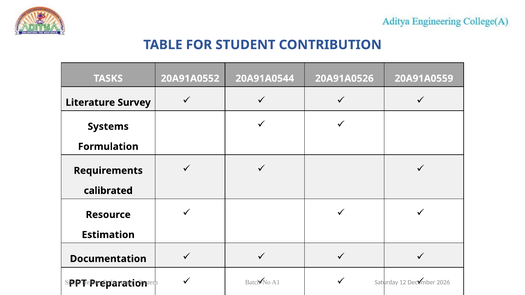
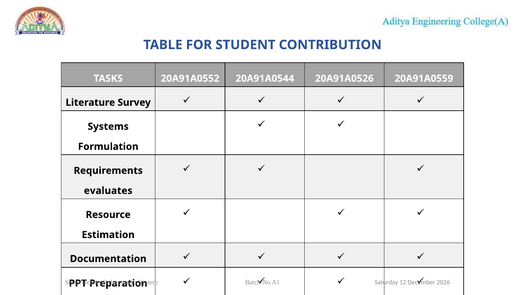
calibrated: calibrated -> evaluates (108, 191)
